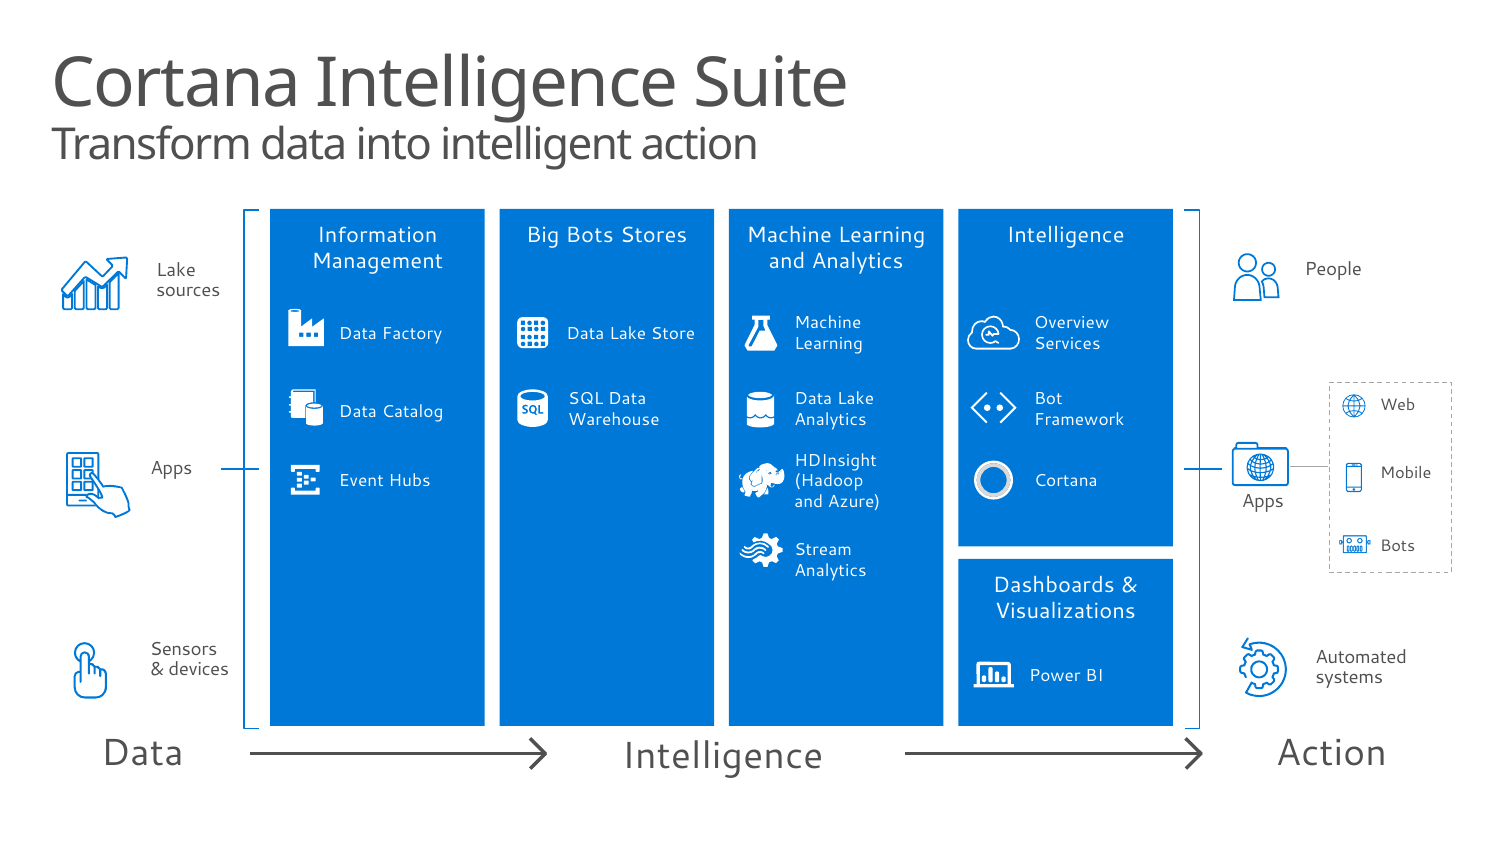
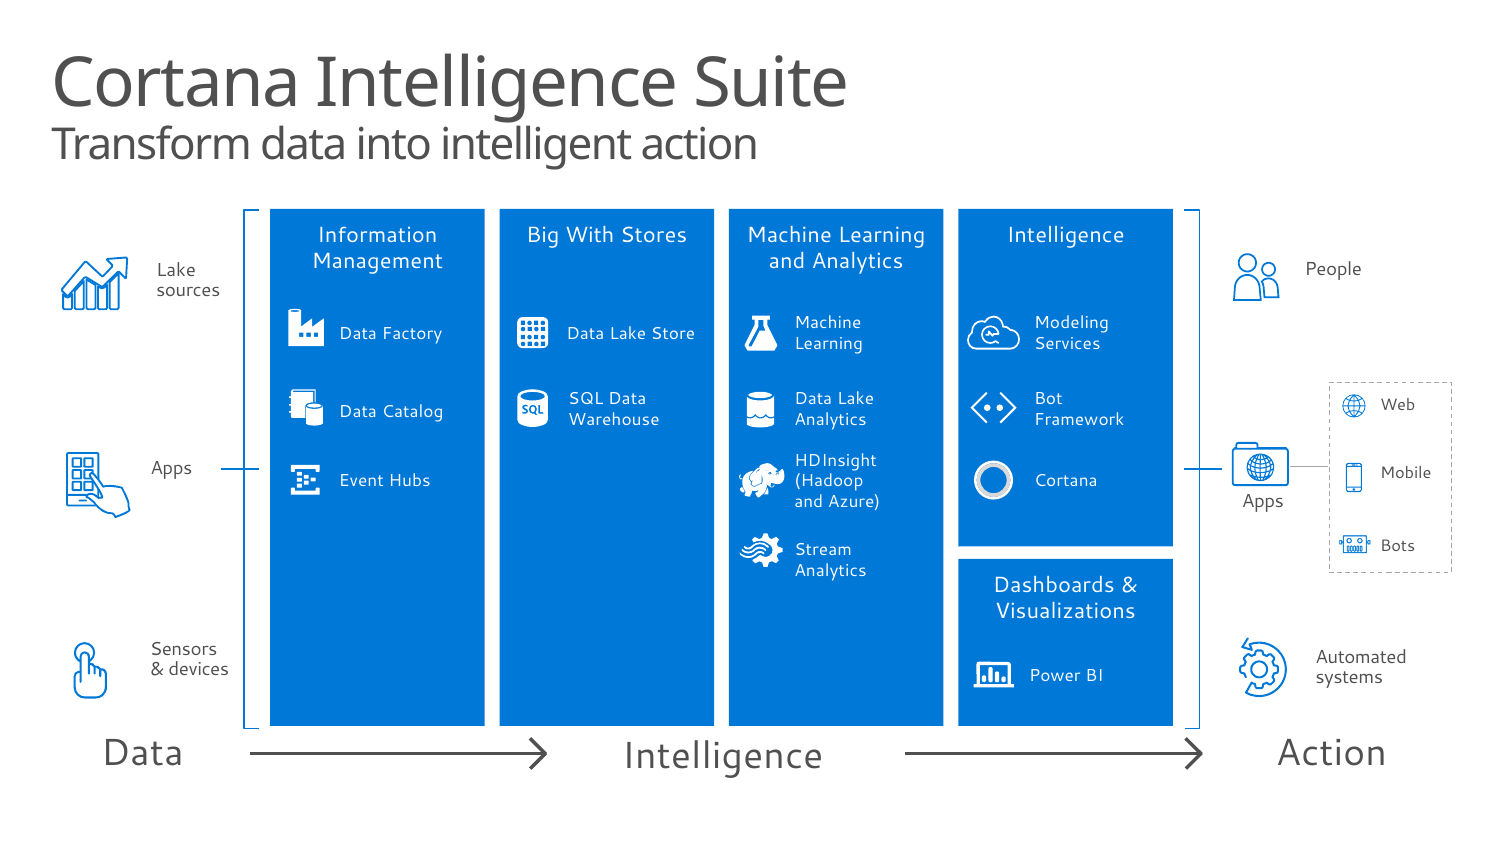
Big Bots: Bots -> With (590, 235)
Overview: Overview -> Modeling (1072, 323)
